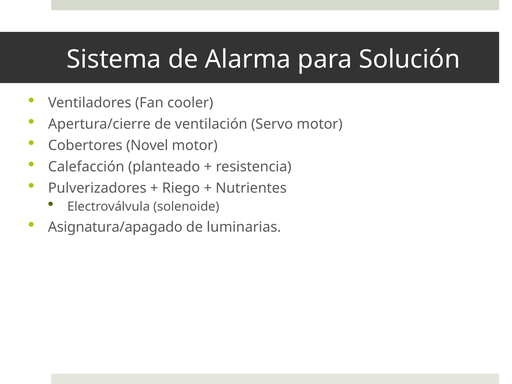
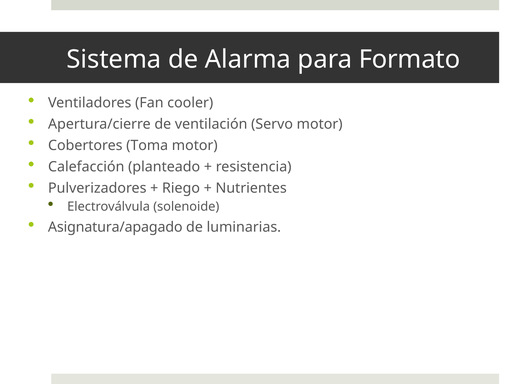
Solución: Solución -> Formato (409, 59)
Novel: Novel -> Toma (147, 145)
